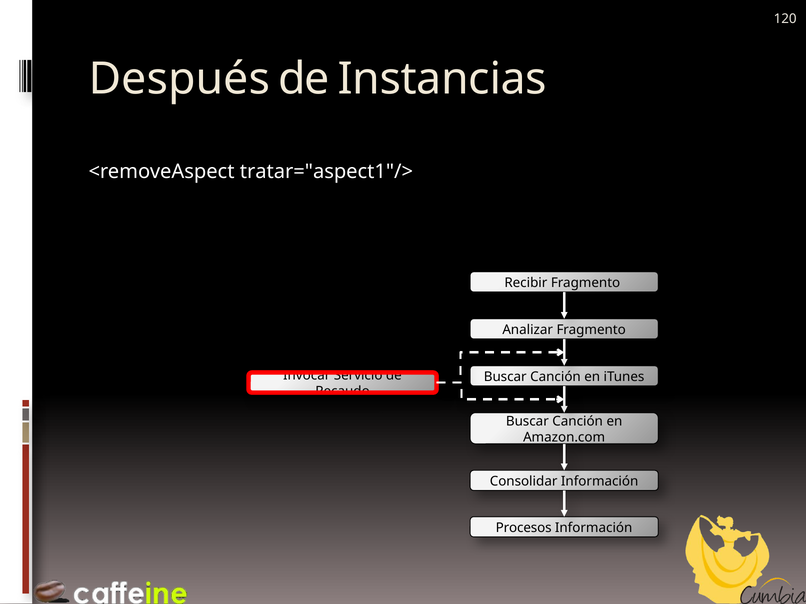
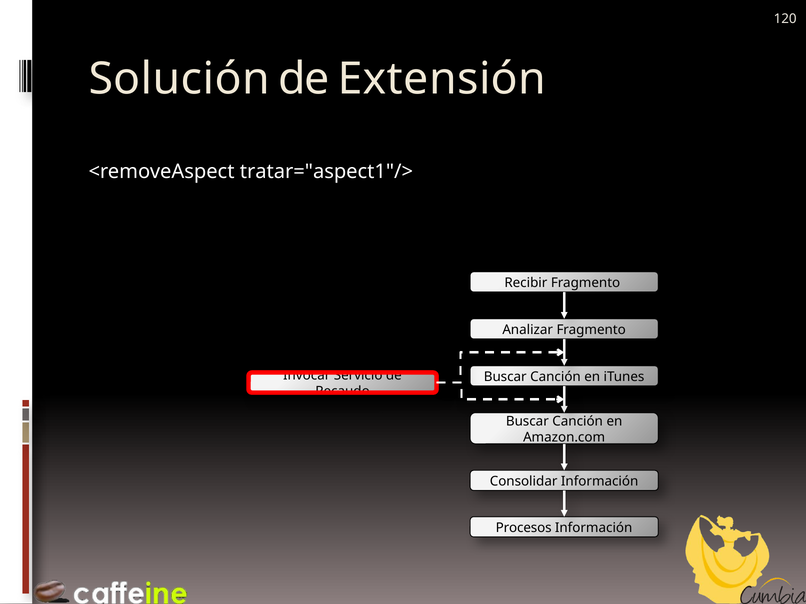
Después: Después -> Solución (179, 79)
Instancias: Instancias -> Extensión (442, 79)
